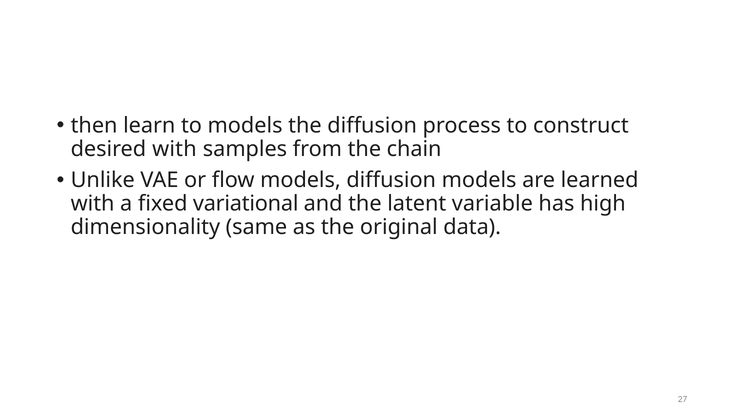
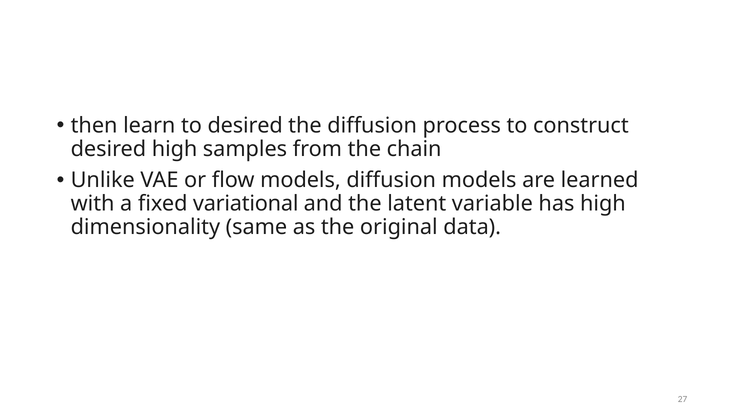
to models: models -> desired (245, 126)
desired with: with -> high (175, 149)
